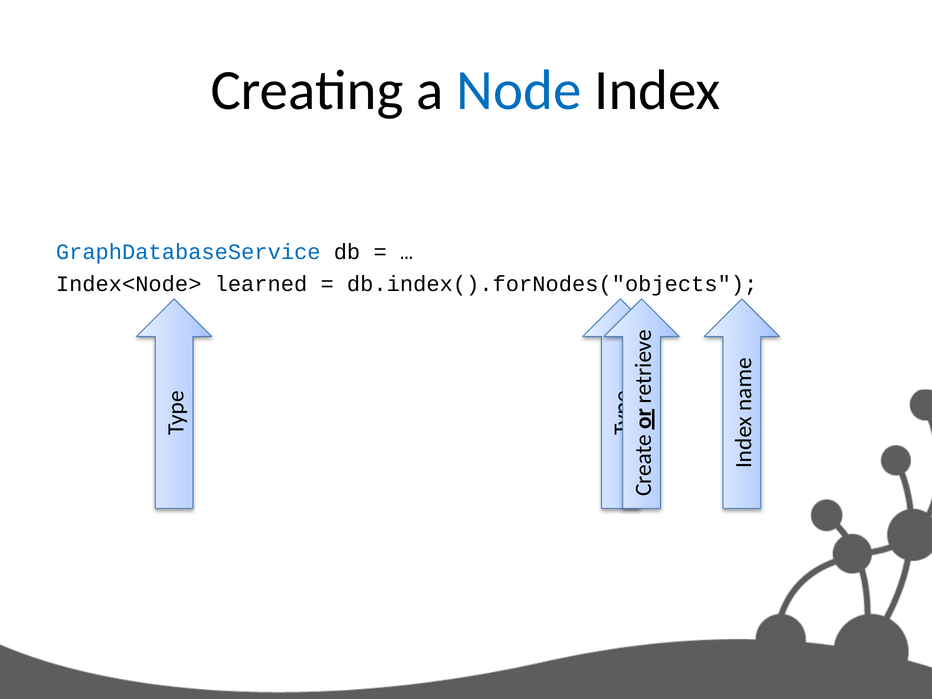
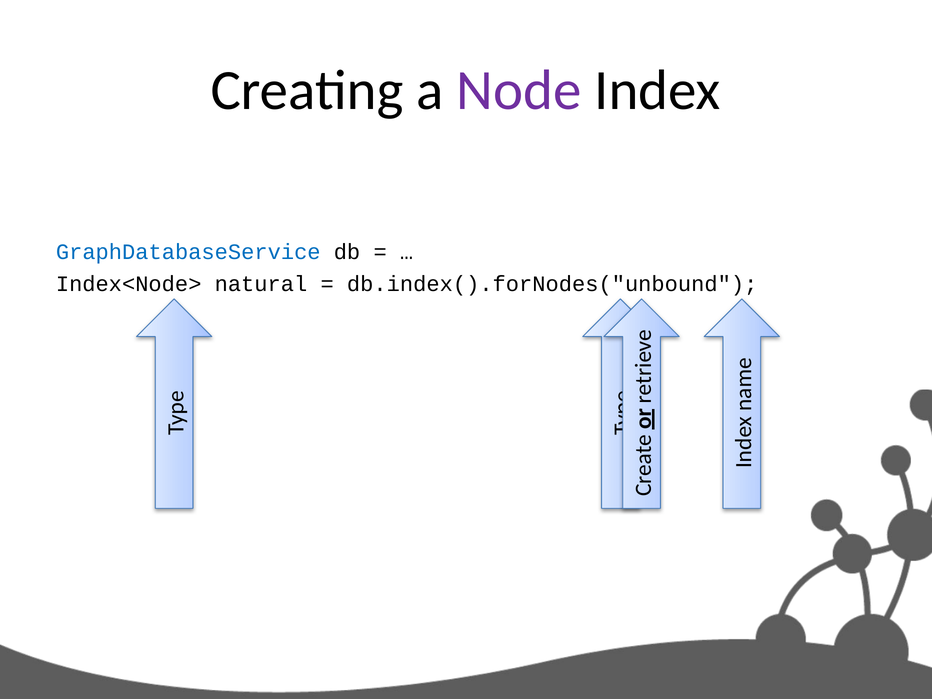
Node colour: blue -> purple (519, 90)
learned: learned -> natural (261, 284)
db.index().forNodes("objects: db.index().forNodes("objects -> db.index().forNodes("unbound (552, 284)
